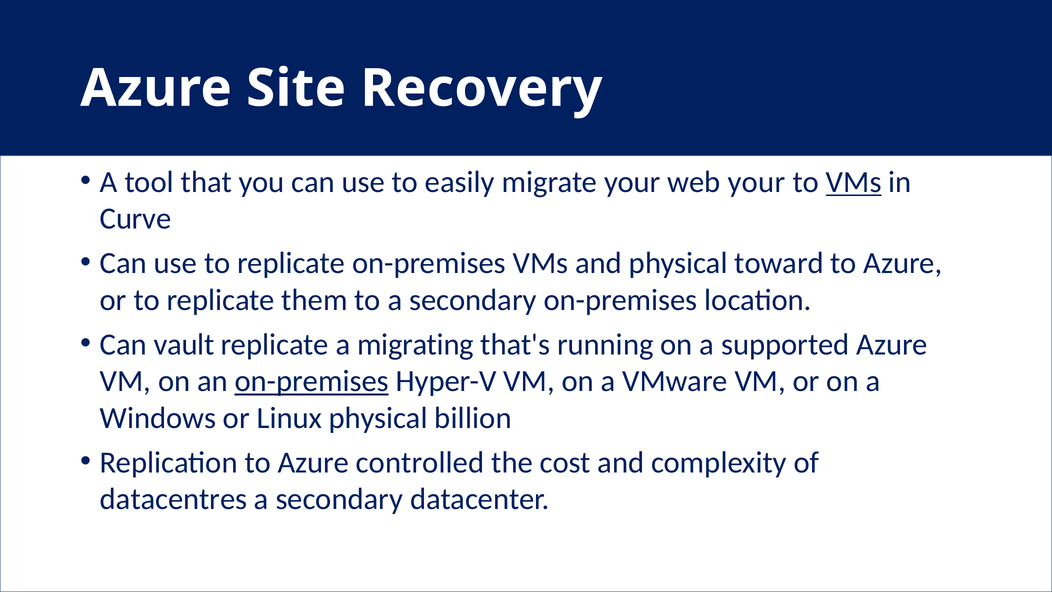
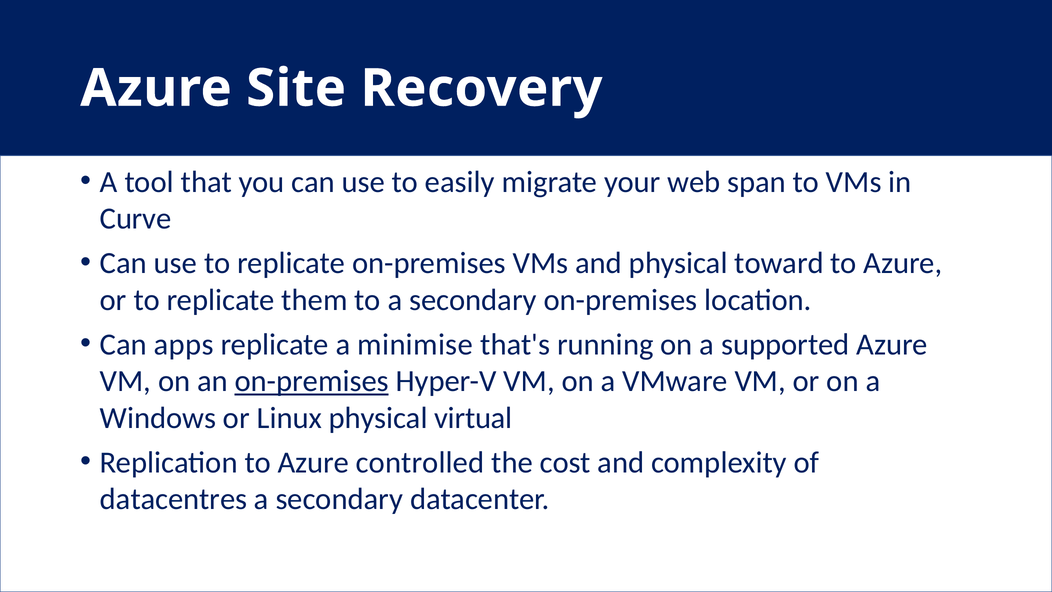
web your: your -> span (757, 182)
VMs underline: present -> none (854, 182)
vault: vault -> apps (184, 344)
migrating: migrating -> minimise (415, 344)
billion: billion -> virtual (473, 418)
